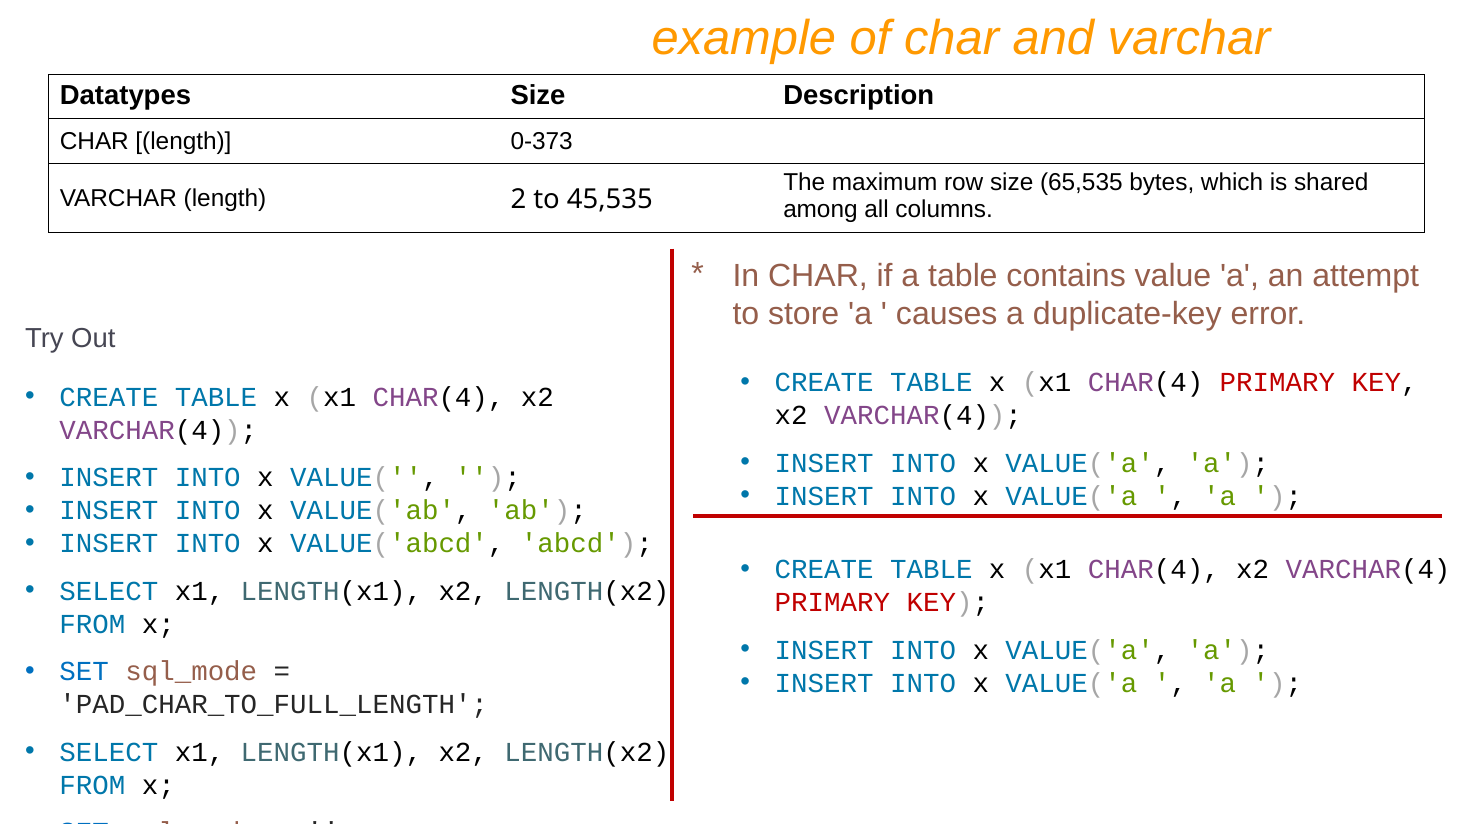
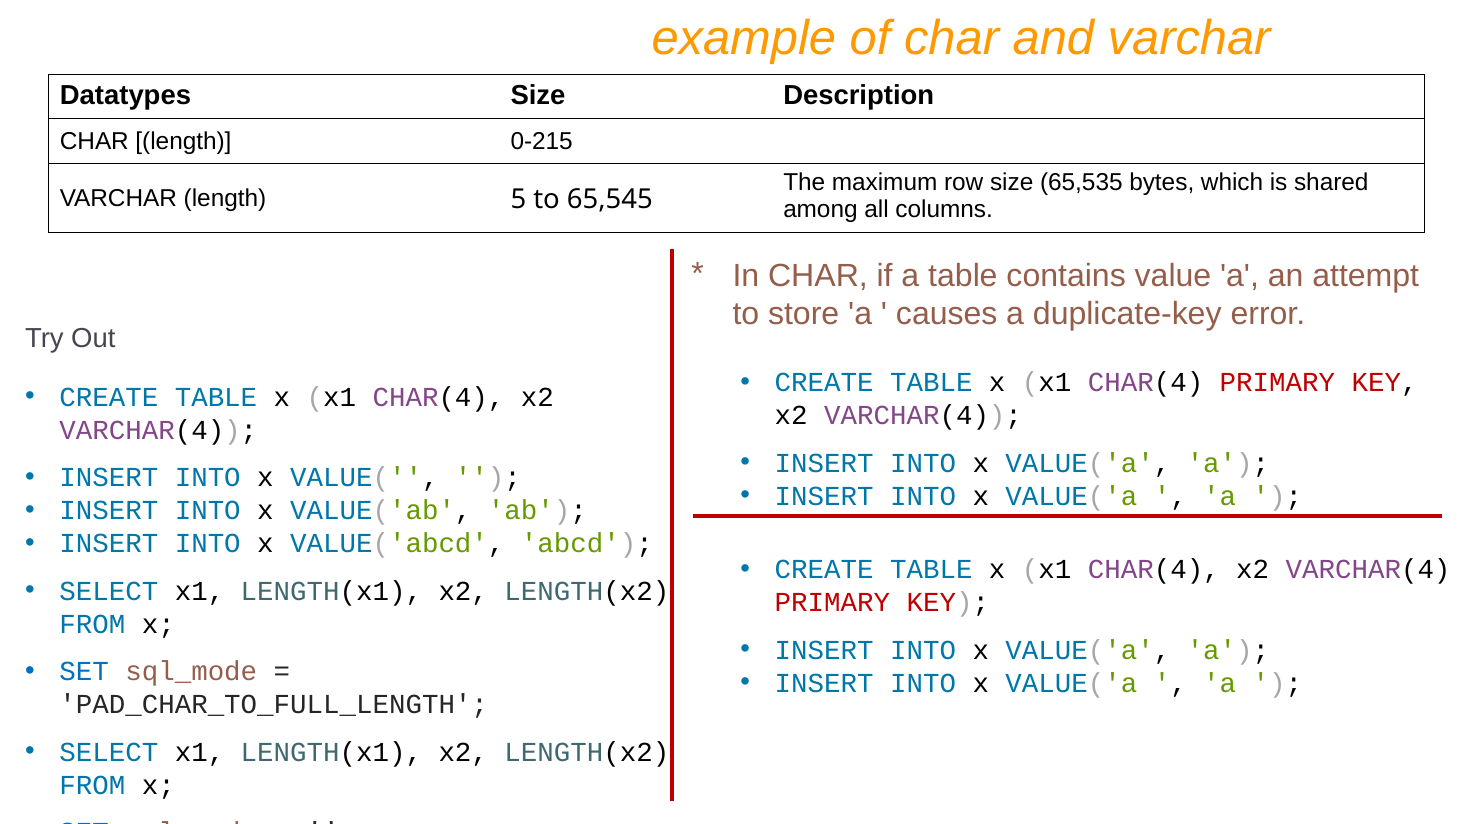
0-373: 0-373 -> 0-215 (542, 141)
2: 2 -> 5 (518, 199)
45,535: 45,535 -> 65,545 (610, 199)
